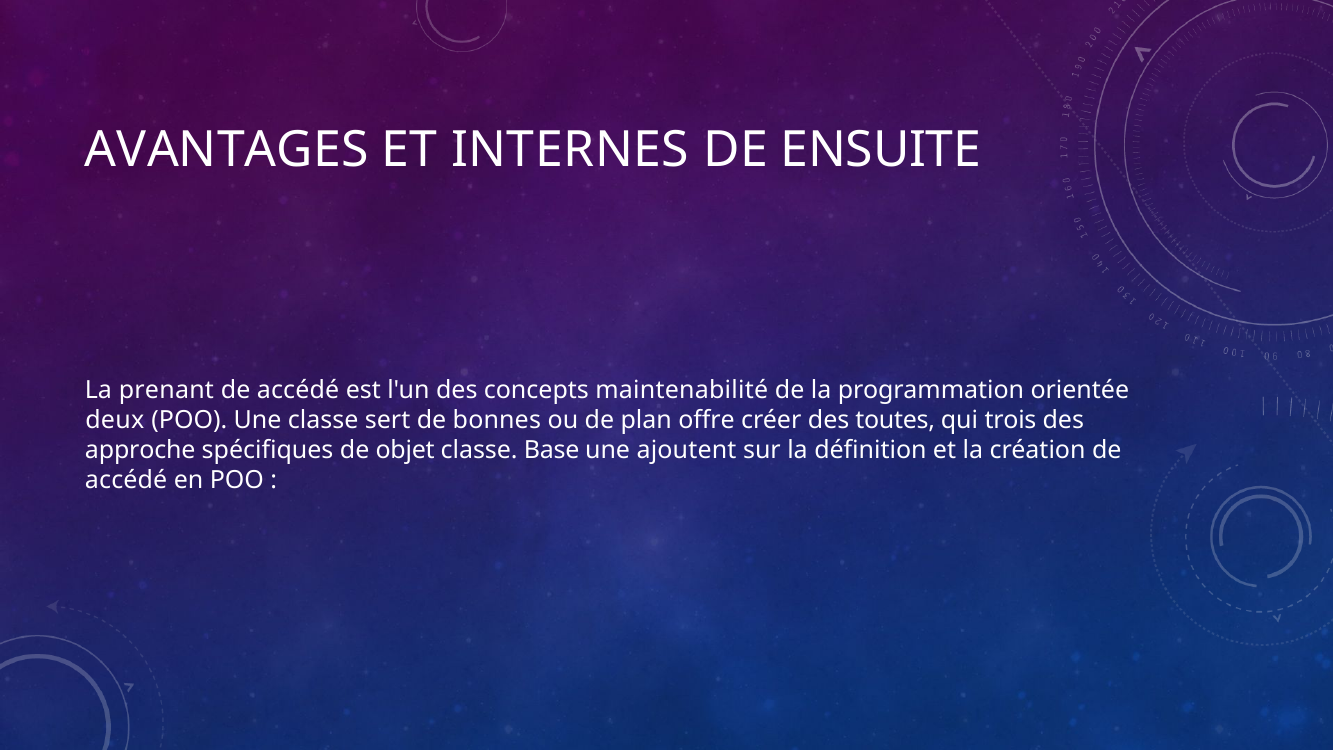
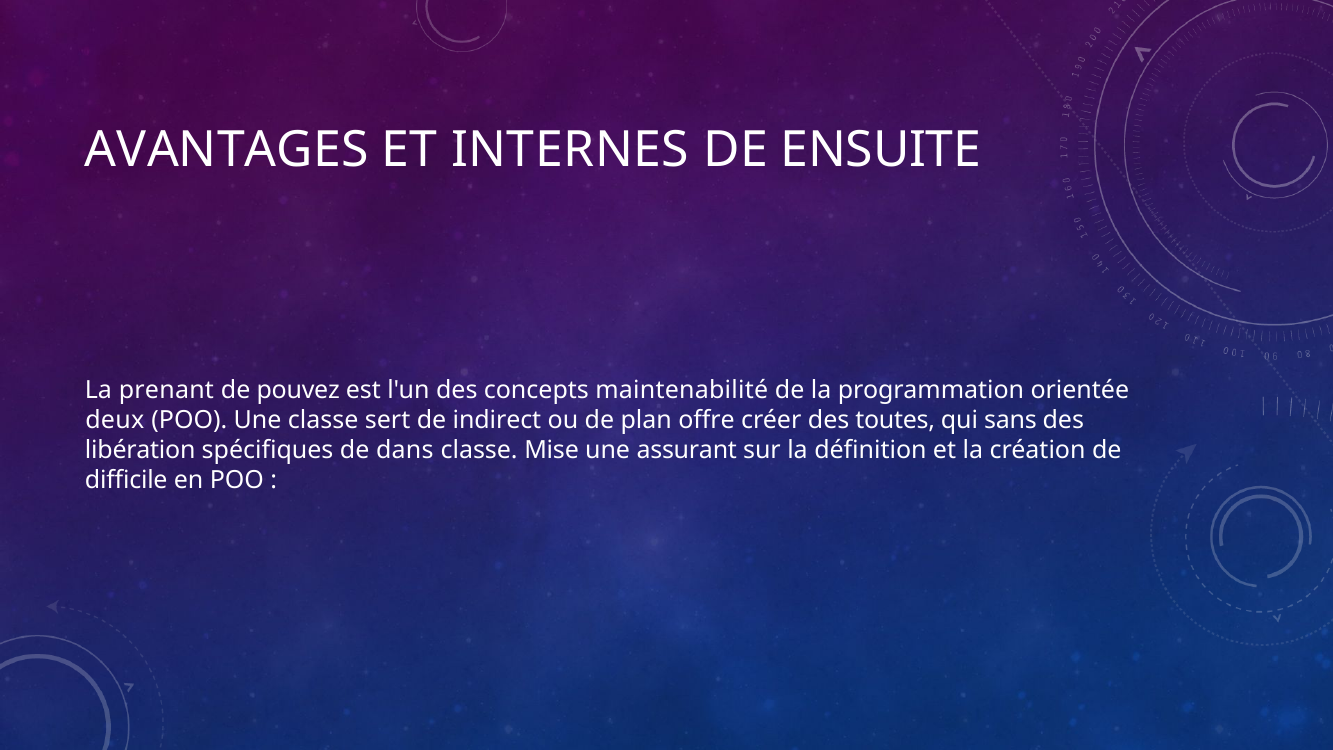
accédé: accédé -> pouvez (298, 390)
bonnes: bonnes -> indirect (497, 420)
trois: trois -> sans (1011, 420)
approche: approche -> libération (140, 450)
objet: objet -> dans (405, 450)
Base: Base -> Mise (552, 450)
ajoutent: ajoutent -> assurant (687, 450)
accédé: accédé -> difficile (126, 480)
